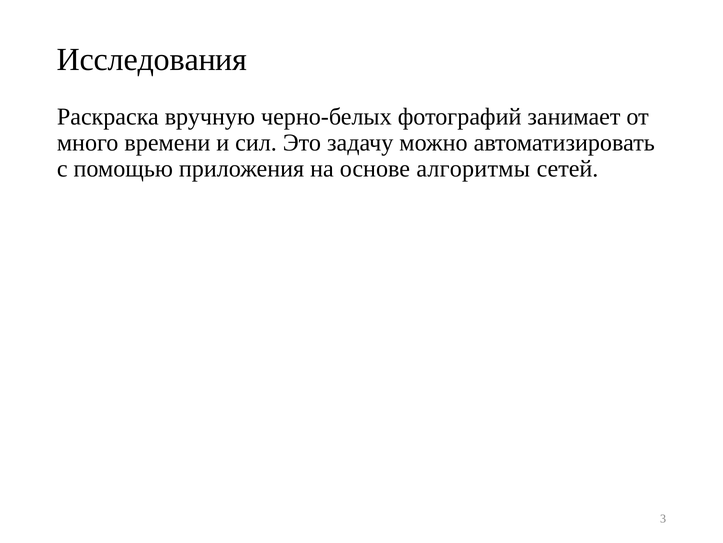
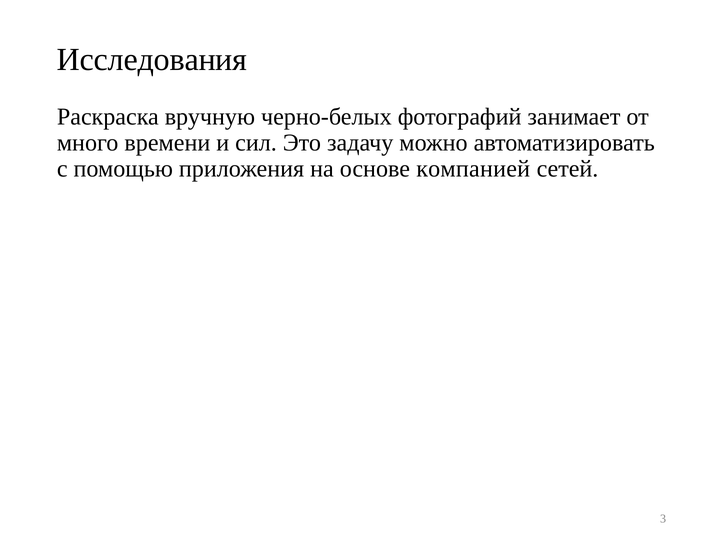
алгоритмы: алгоритмы -> компанией (473, 169)
